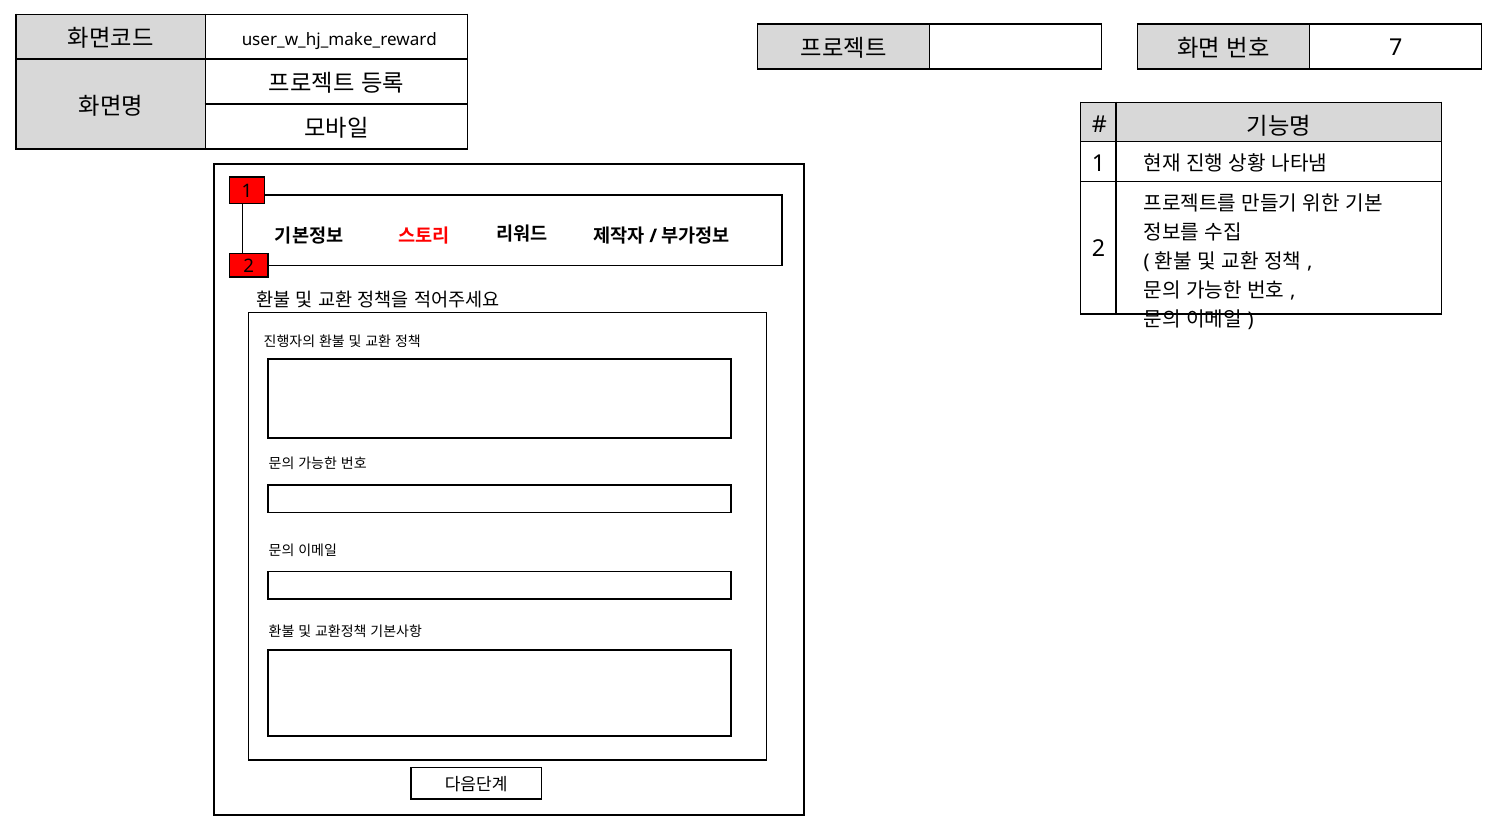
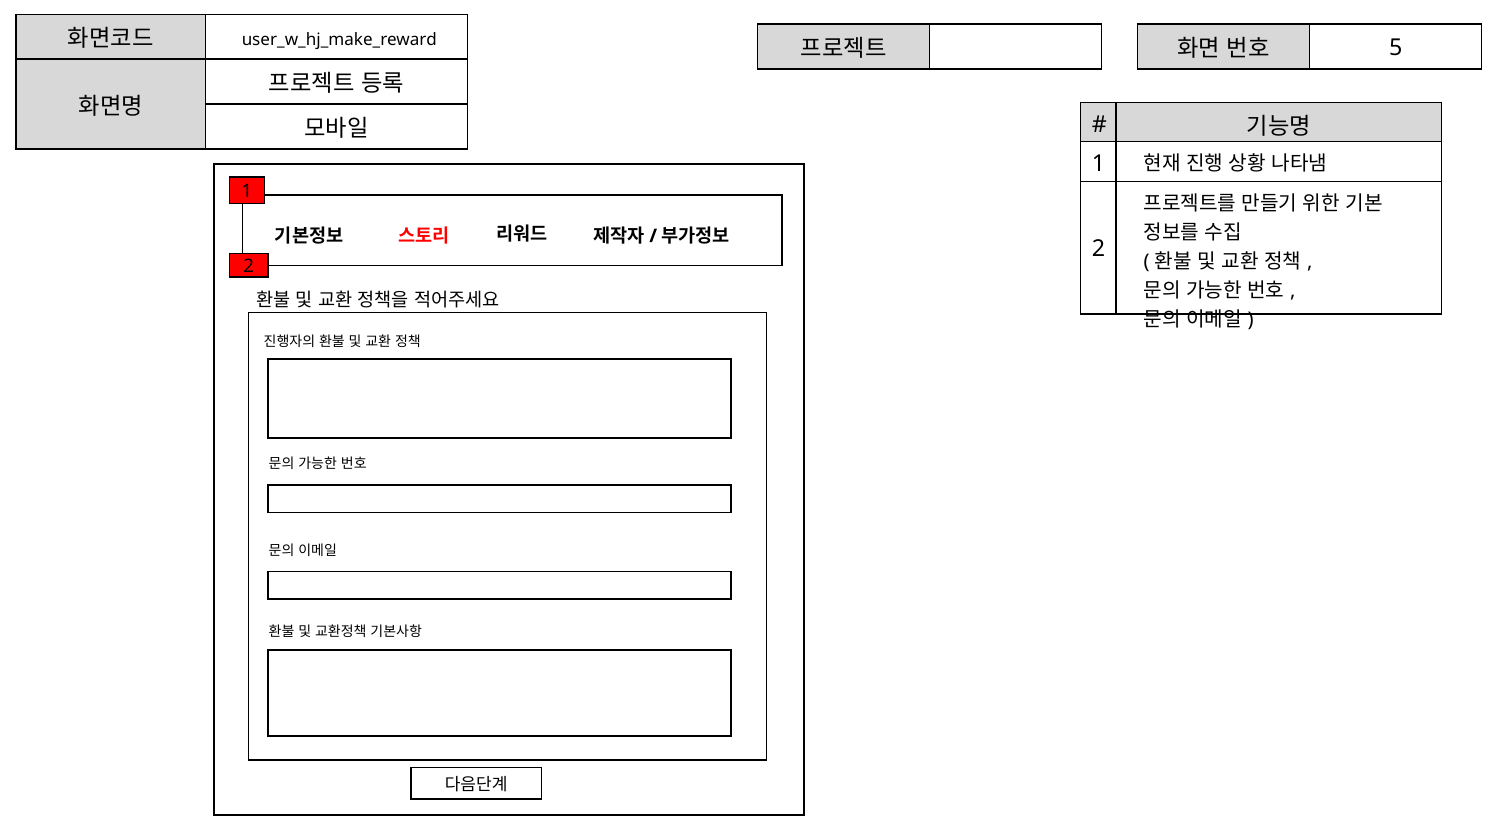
7: 7 -> 5 (1396, 48)
